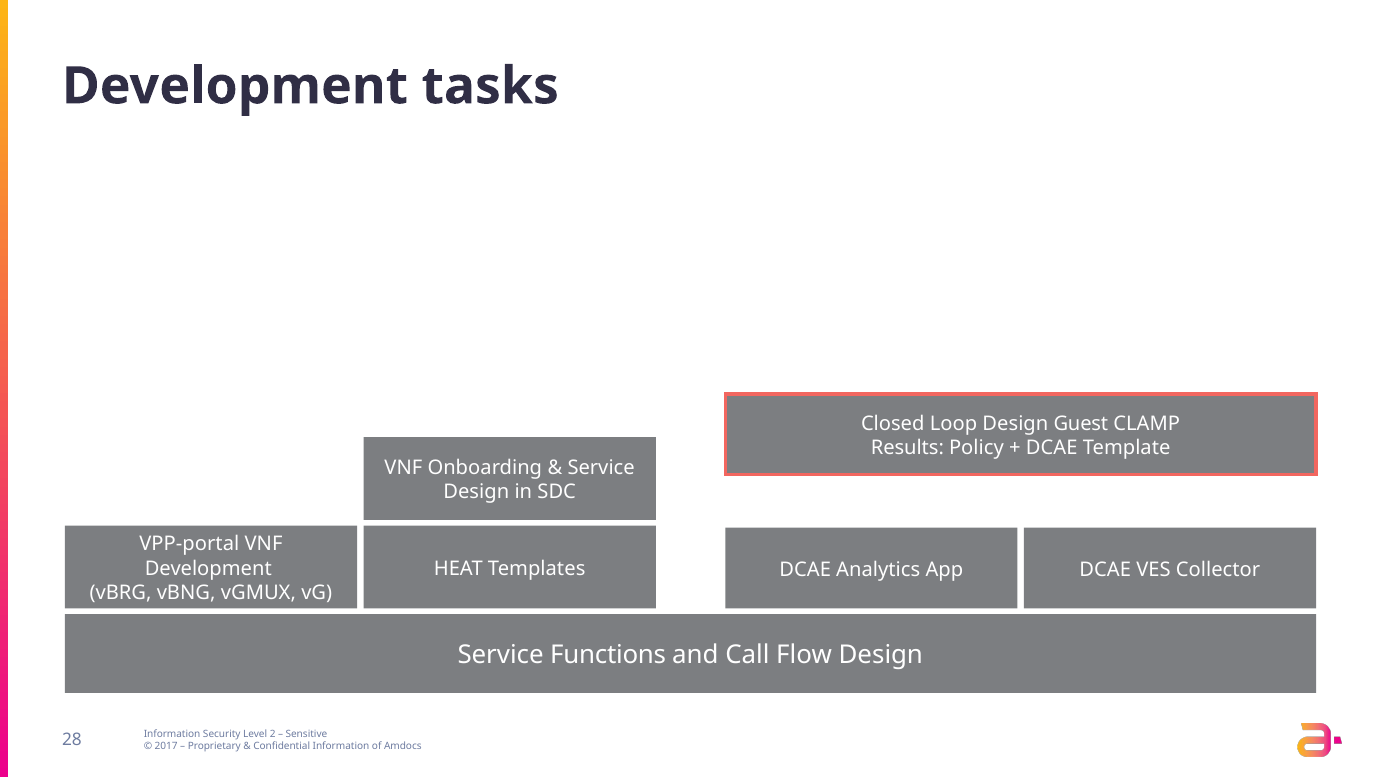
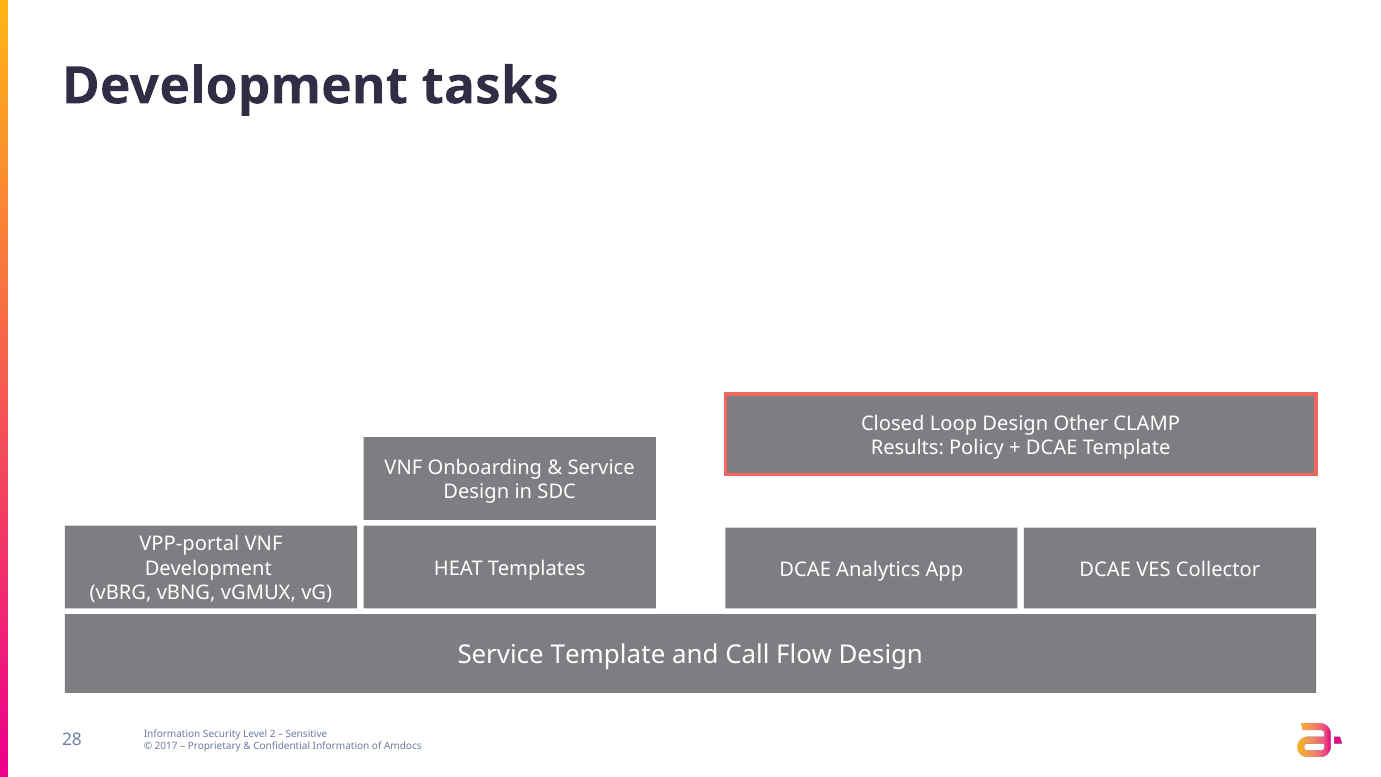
Guest: Guest -> Other (1081, 424)
Service Functions: Functions -> Template (608, 655)
